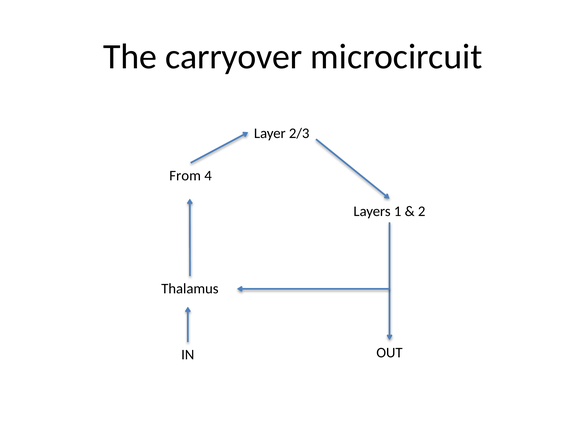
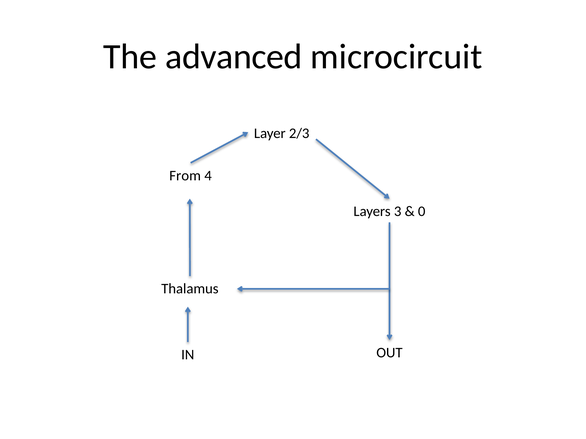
carryover: carryover -> advanced (234, 57)
1: 1 -> 3 (398, 212)
2: 2 -> 0 (422, 212)
